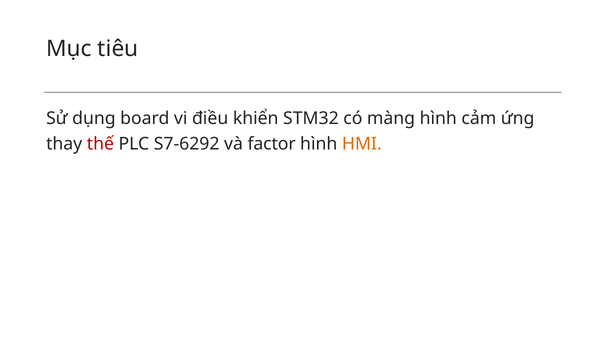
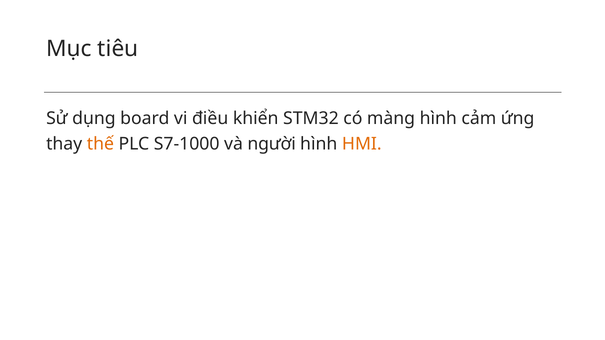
thế colour: red -> orange (100, 144)
S7-6292: S7-6292 -> S7-1000 (187, 144)
factor: factor -> người (272, 144)
